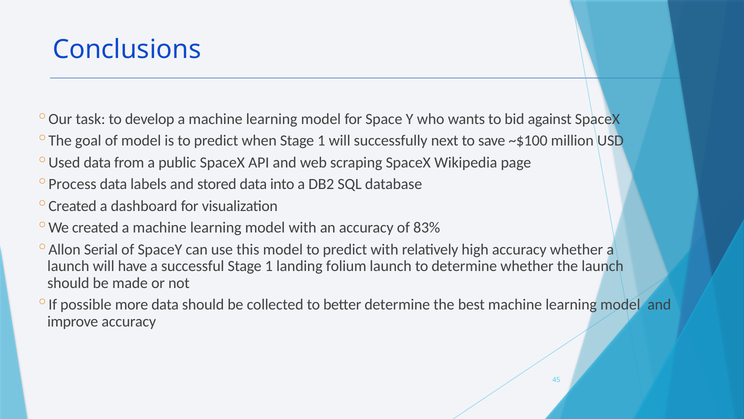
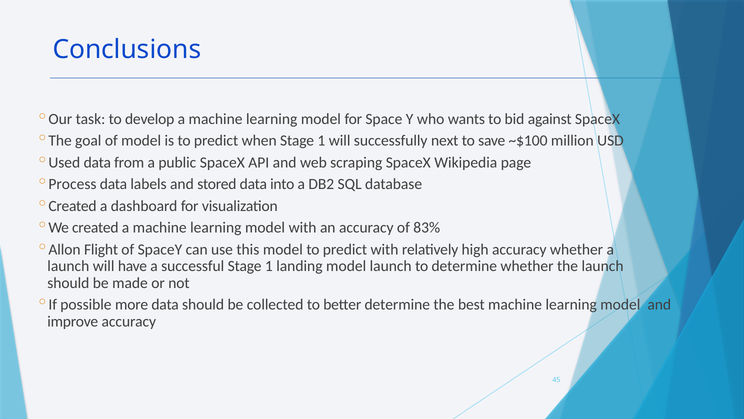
Serial: Serial -> Flight (101, 249)
landing folium: folium -> model (346, 266)
